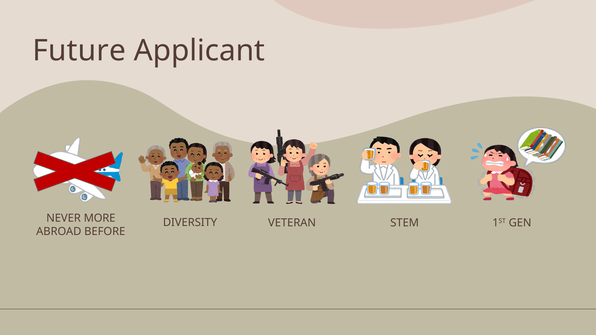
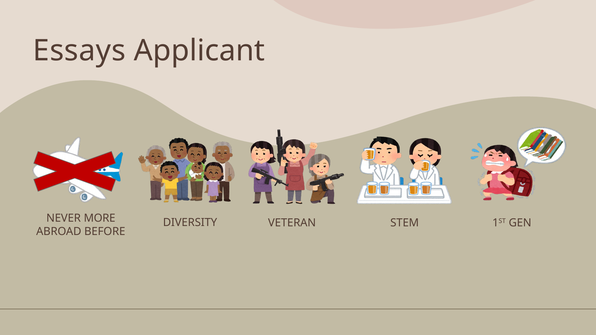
Future: Future -> Essays (79, 51)
